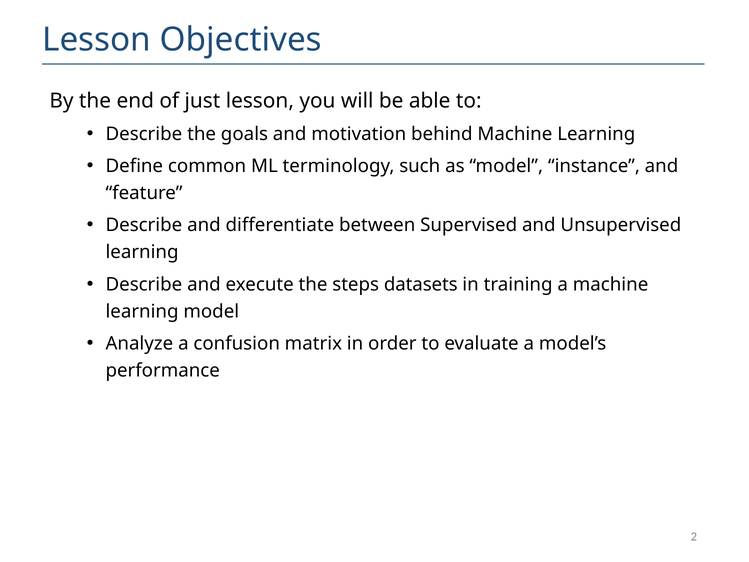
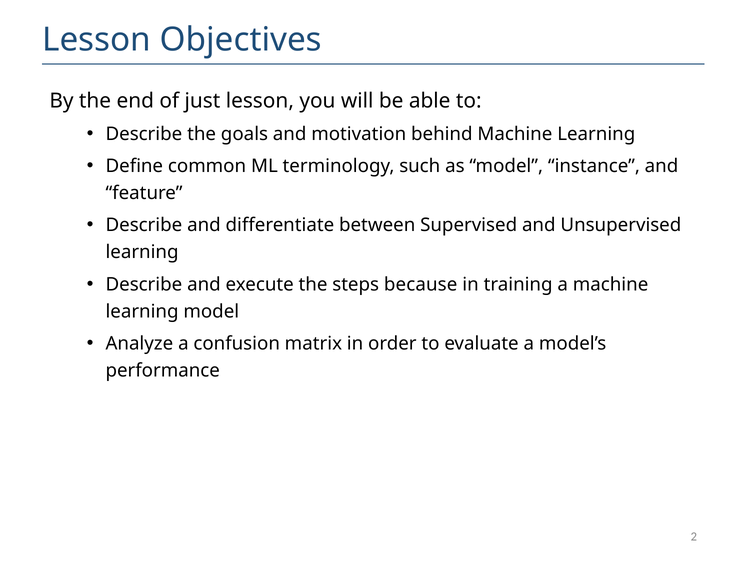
datasets: datasets -> because (421, 284)
